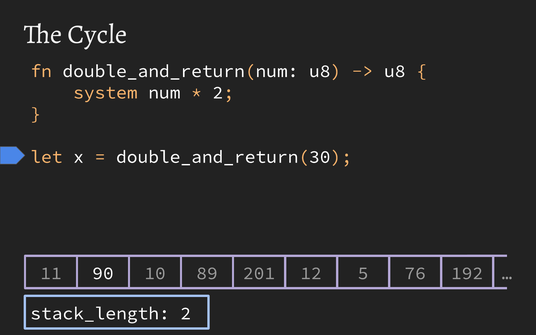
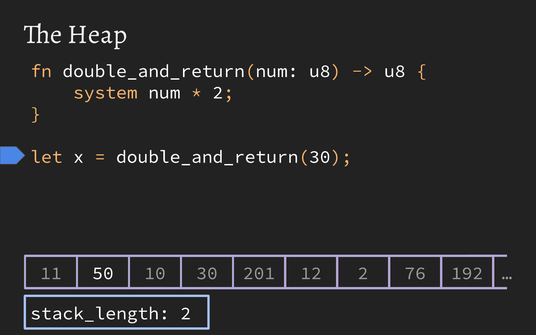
Cycle: Cycle -> Heap (97, 34)
90: 90 -> 50 (103, 273)
89: 89 -> 30 (207, 273)
12 5: 5 -> 2 (363, 273)
